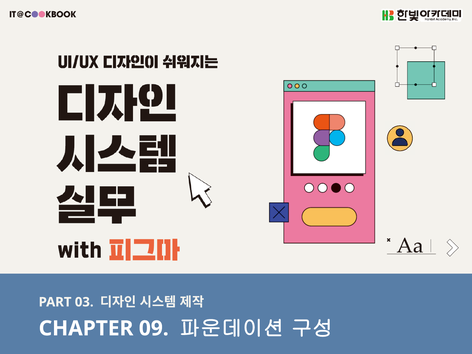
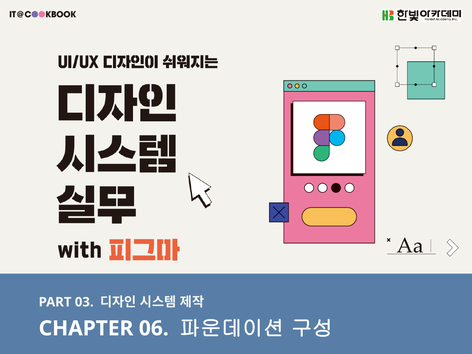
09: 09 -> 06 (154, 328)
